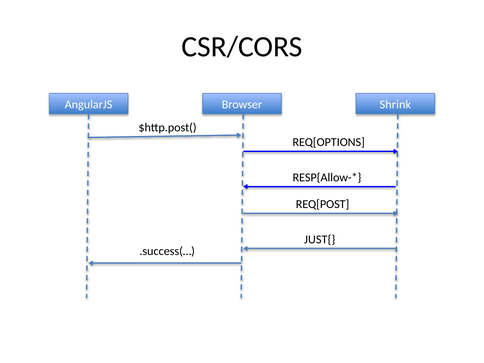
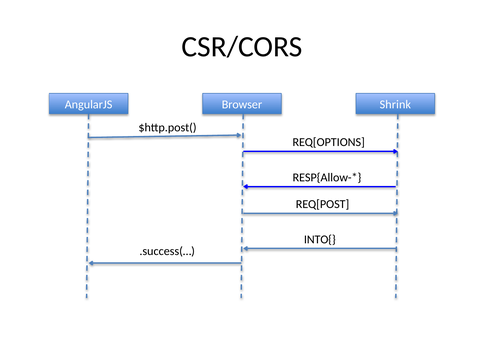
JUST{: JUST{ -> INTO{ (320, 239)
